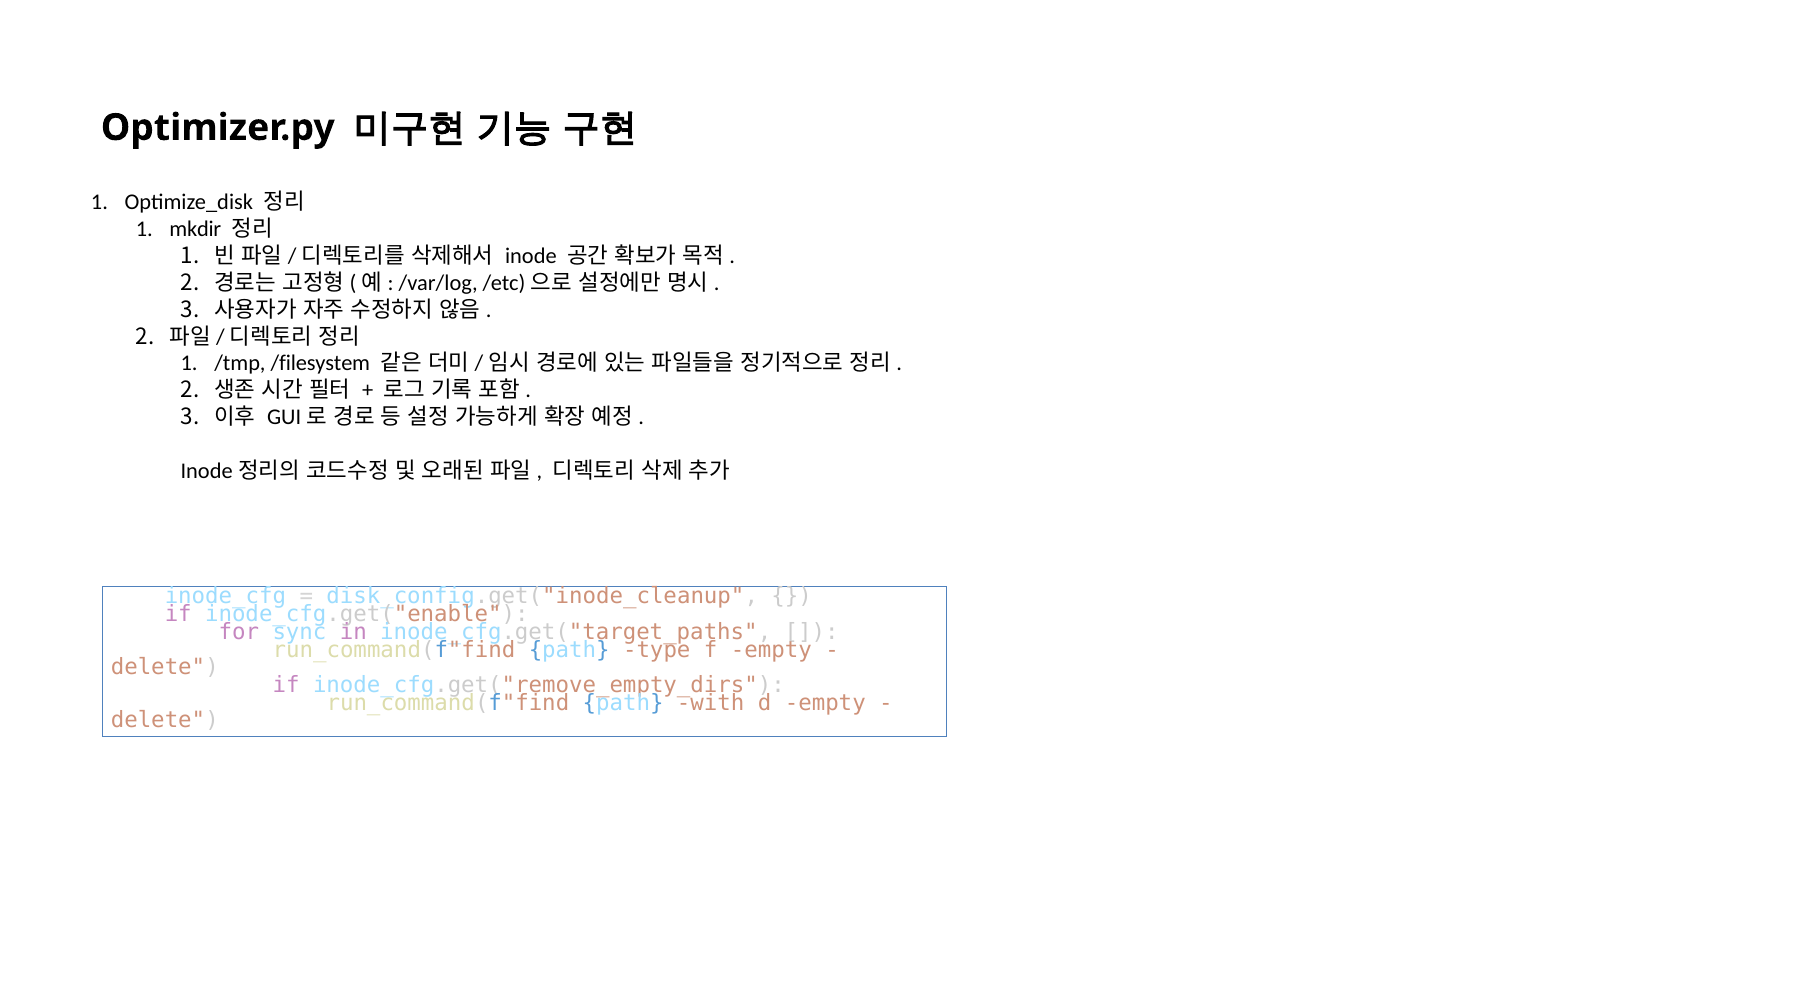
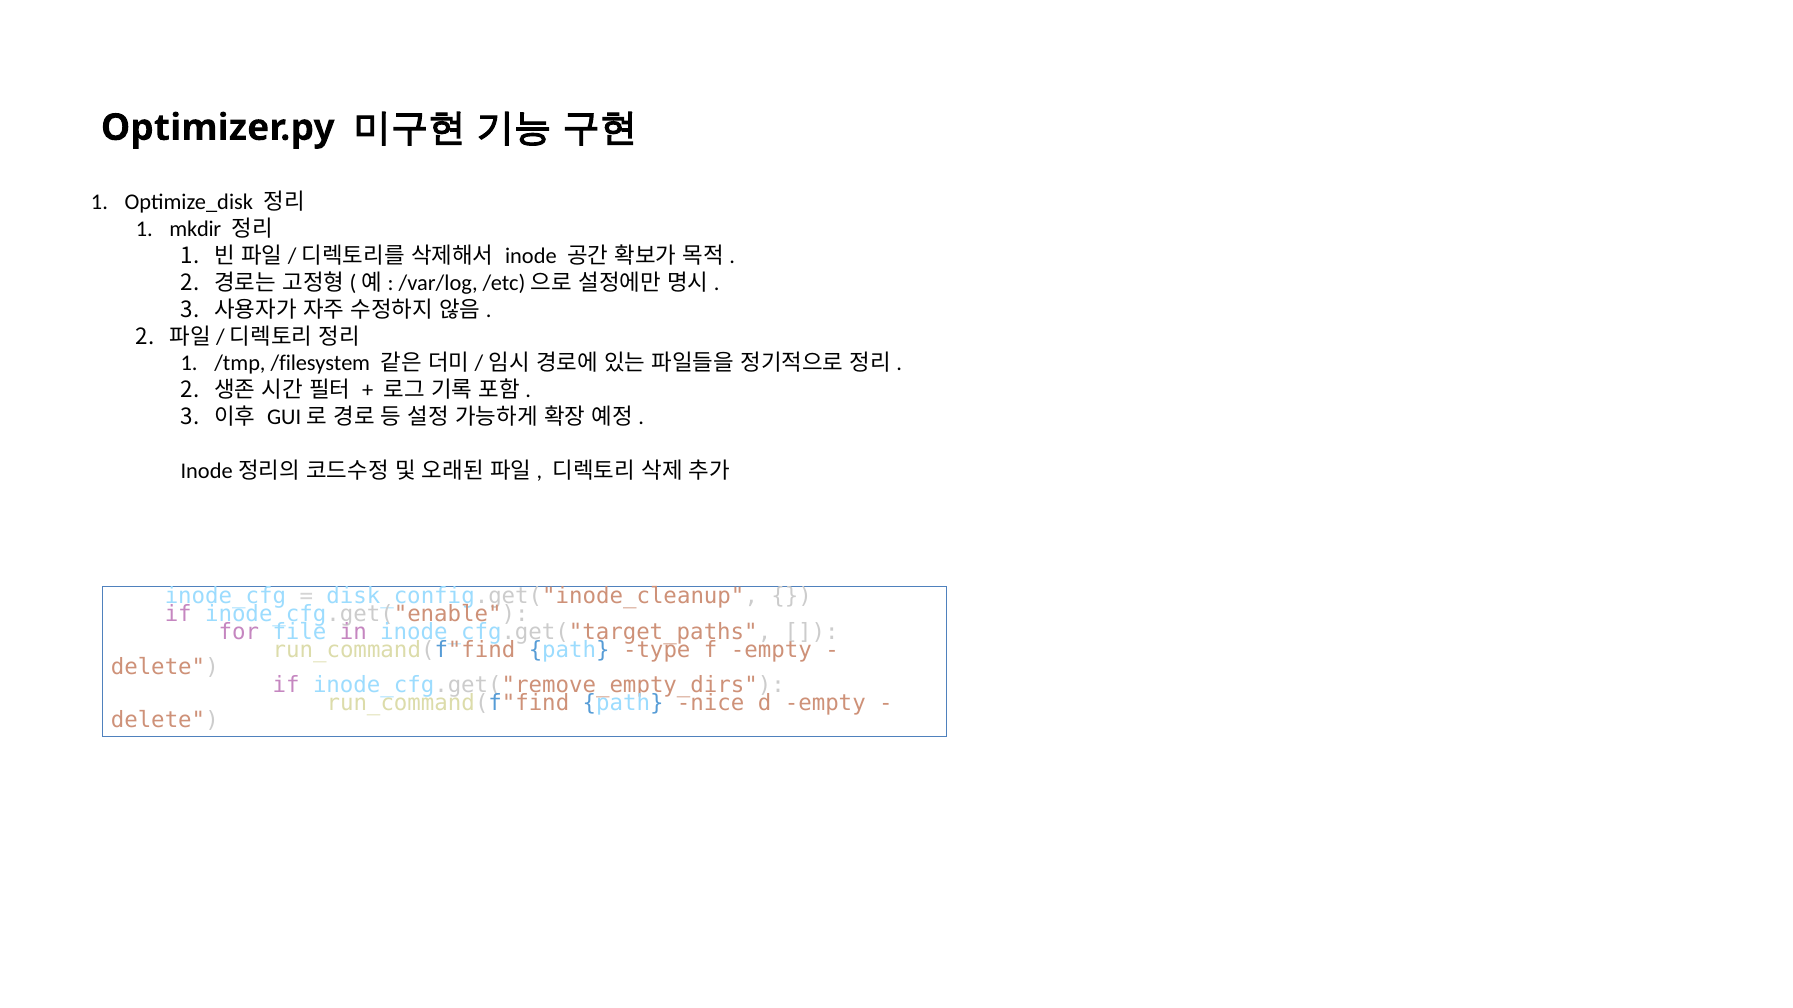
sync: sync -> file (299, 632)
with: with -> nice (711, 703)
